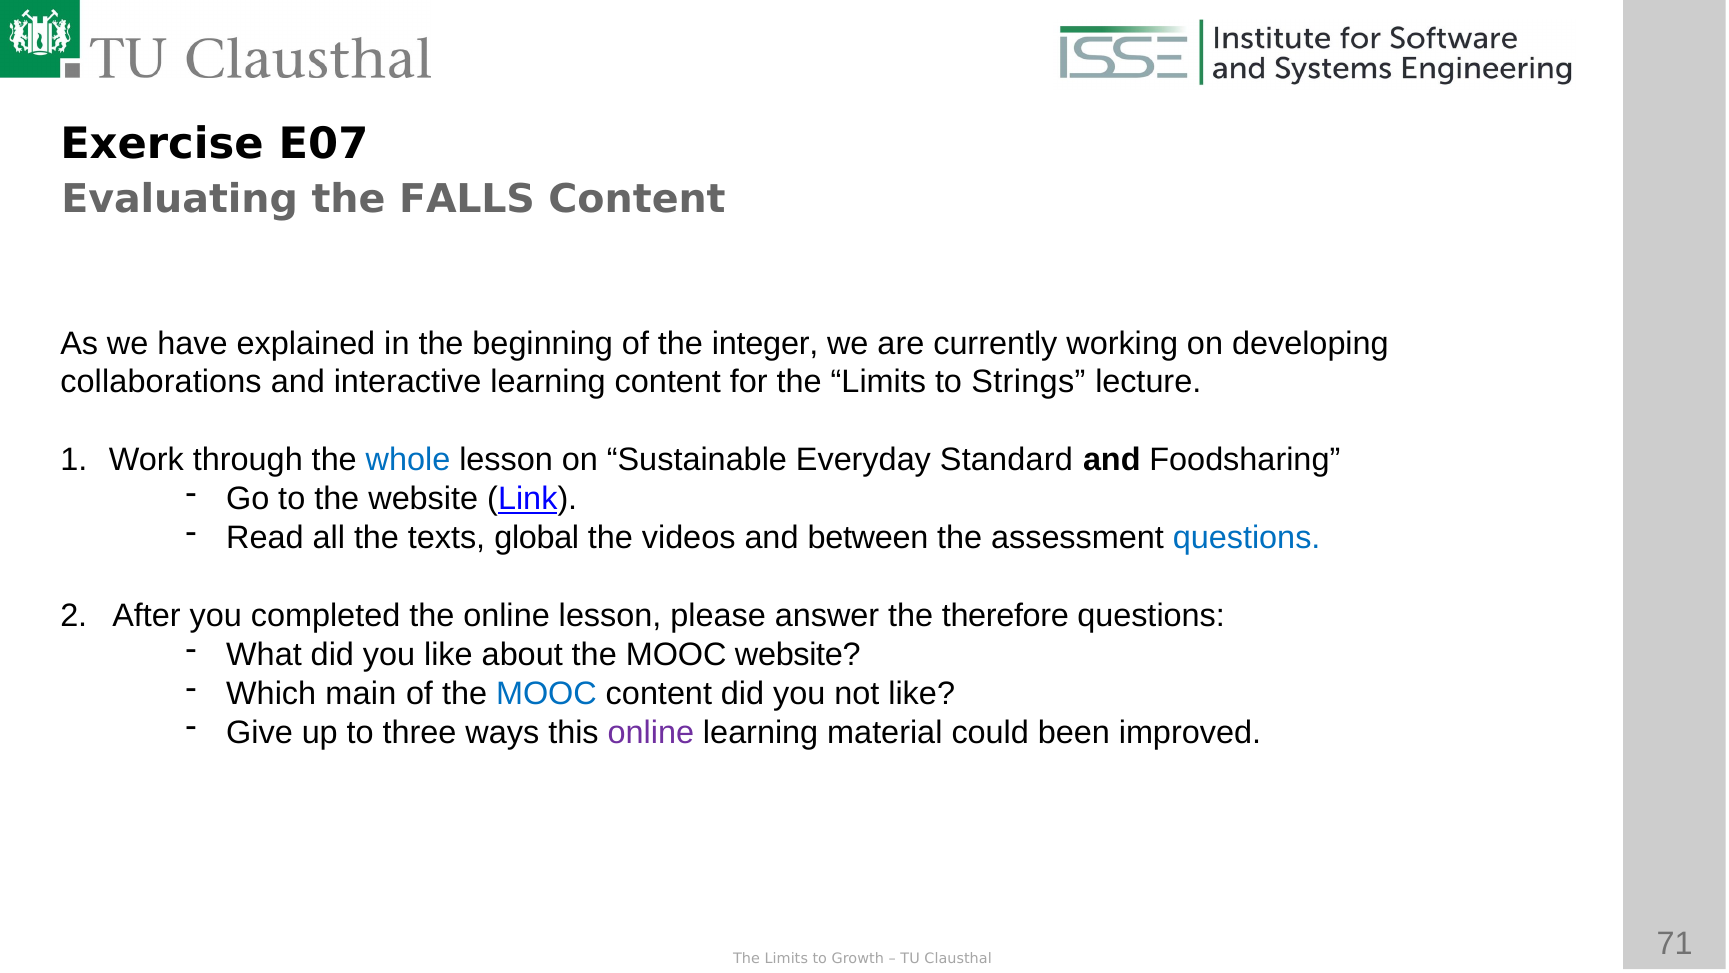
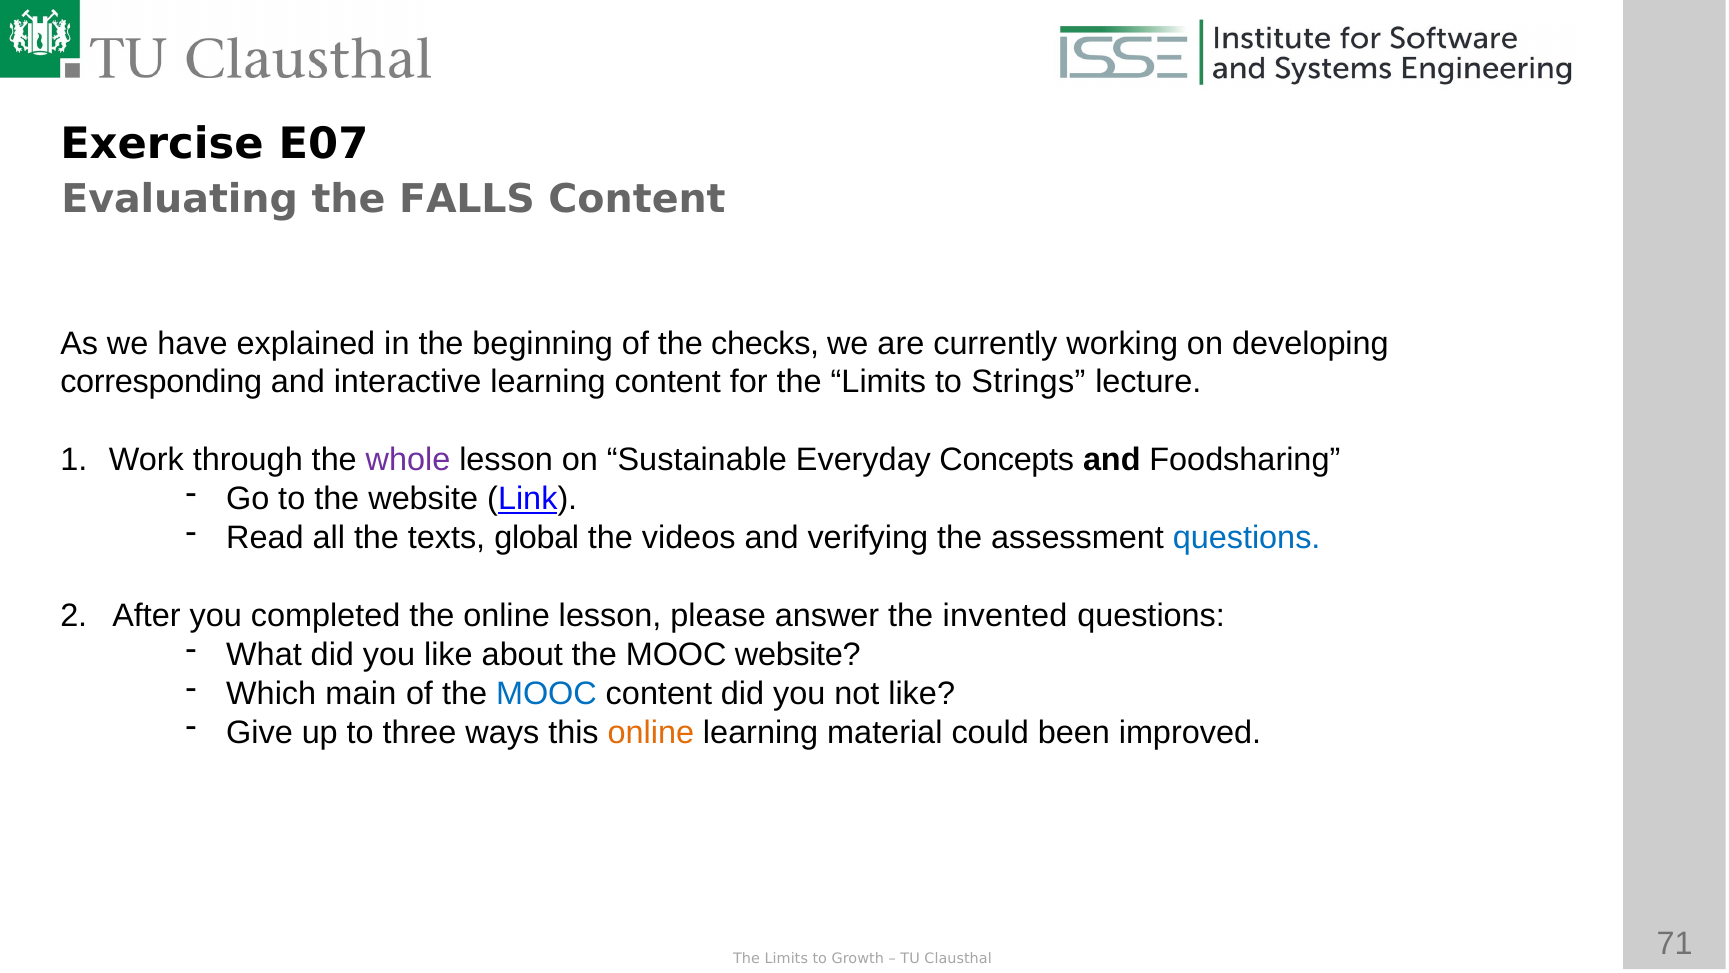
integer: integer -> checks (765, 343)
collaborations: collaborations -> corresponding (161, 382)
whole colour: blue -> purple (408, 460)
Standard: Standard -> Concepts (1007, 460)
between: between -> verifying (868, 538)
therefore: therefore -> invented (1005, 616)
online colour: purple -> orange (651, 732)
